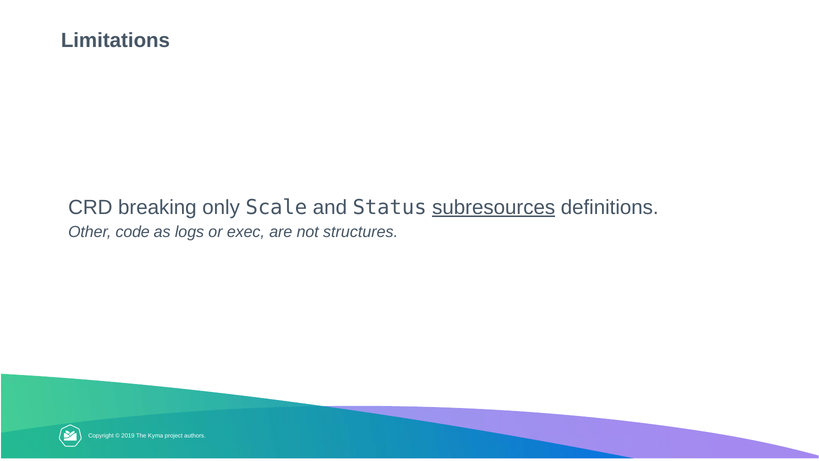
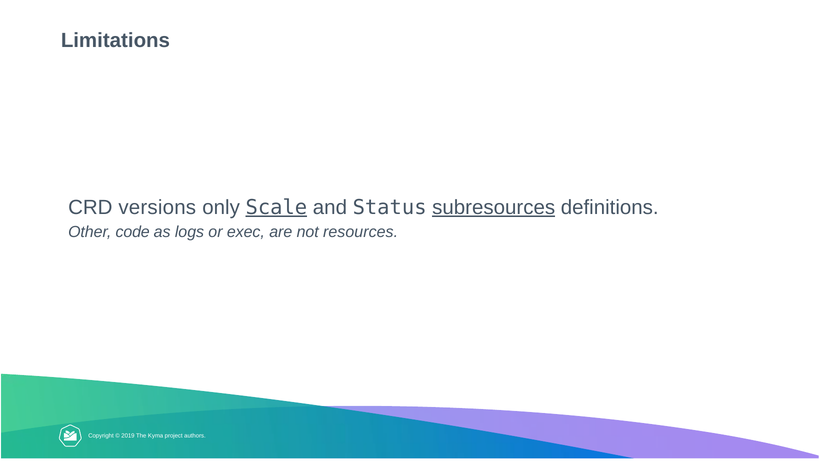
breaking: breaking -> versions (157, 207)
Scale underline: none -> present (276, 207)
structures: structures -> resources (361, 232)
